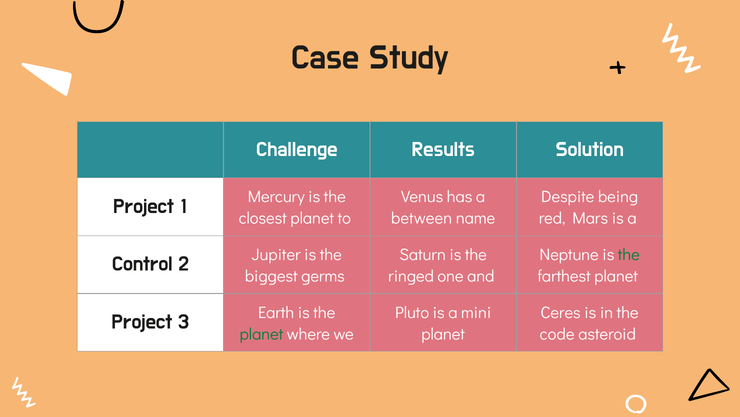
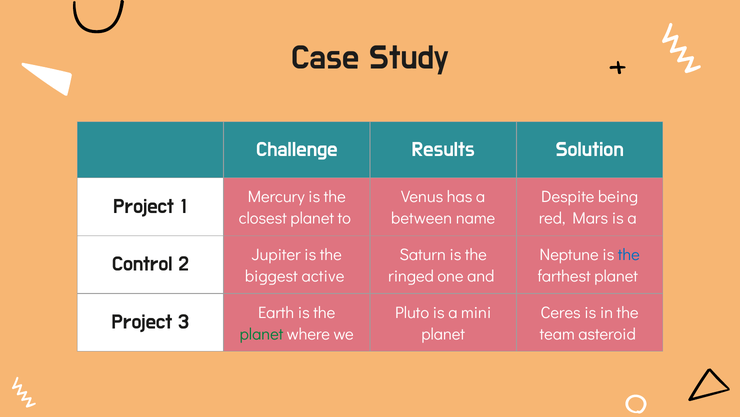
the colour: green -> blue (629, 254)
germs: germs -> active (323, 276)
code: code -> team (557, 334)
